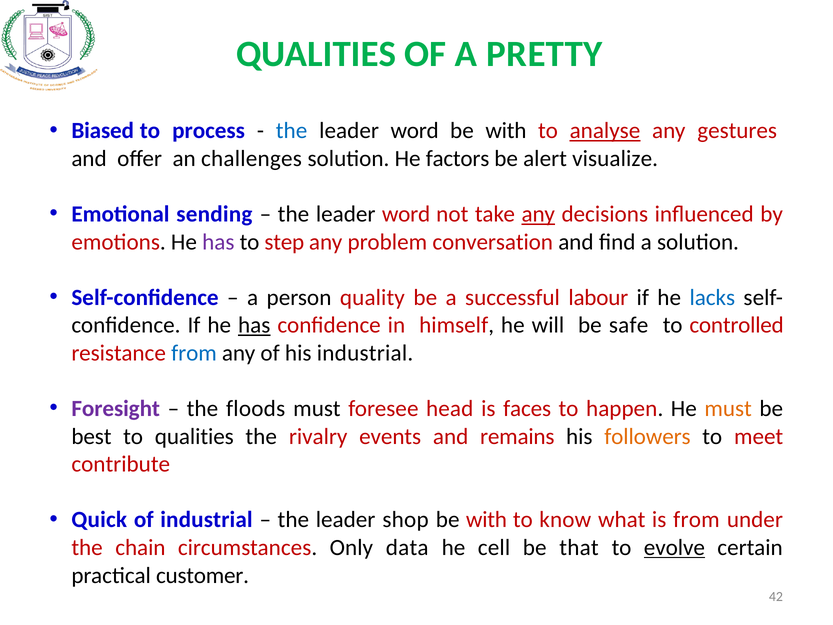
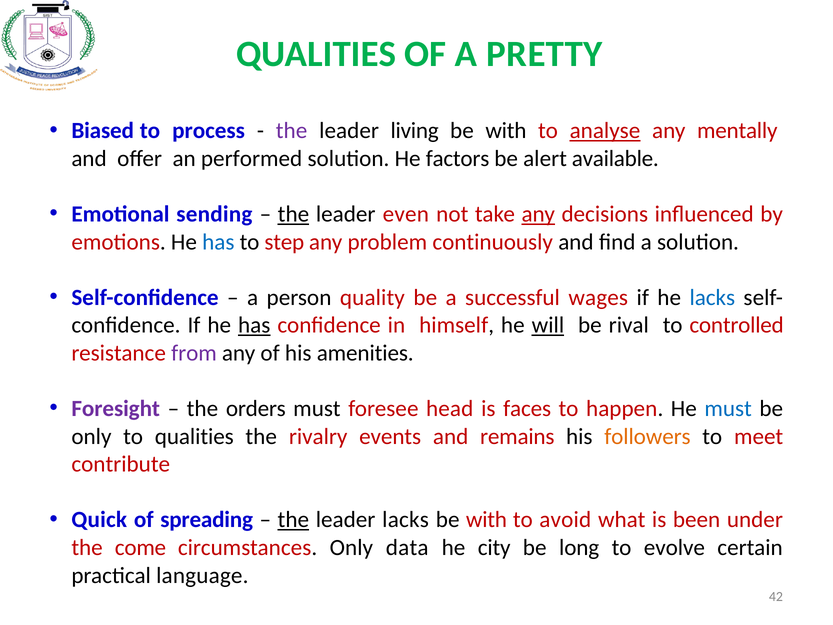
the colour: blue -> purple (292, 131)
word: word -> living (415, 131)
gestures: gestures -> mentally (737, 131)
challenges: challenges -> performed (252, 158)
visualize: visualize -> available (615, 158)
the underline: none -> present (293, 214)
word: word -> even (406, 214)
has colour: purple -> blue (218, 242)
conversation: conversation -> continuously (493, 242)
labour: labour -> wages (598, 297)
will underline: none -> present (548, 325)
safe: safe -> rival (629, 325)
from colour: blue -> purple (194, 353)
his industrial: industrial -> amenities (365, 353)
floods: floods -> orders (256, 408)
must colour: orange -> blue (728, 408)
best: best -> only (91, 436)
of industrial: industrial -> spreading (207, 520)
the underline: none -> present (293, 520)
leader shop: shop -> lacks (406, 520)
know: know -> avoid (565, 520)
is from: from -> been (697, 520)
chain: chain -> come (140, 547)
cell: cell -> city (494, 547)
that: that -> long (579, 547)
evolve underline: present -> none (674, 547)
customer: customer -> language (202, 575)
